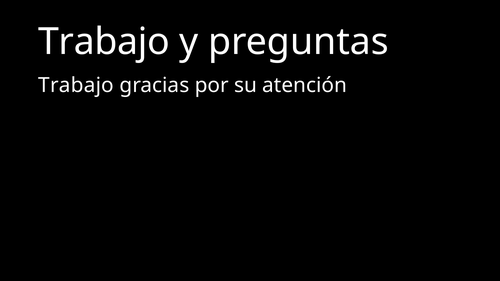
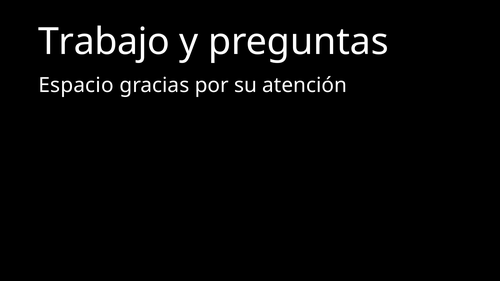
Trabajo: Trabajo -> Espacio (76, 85)
